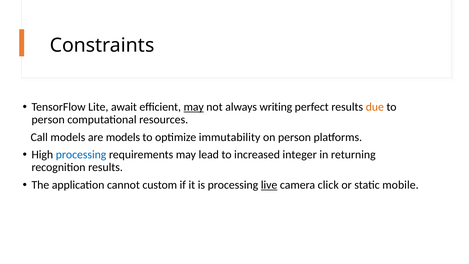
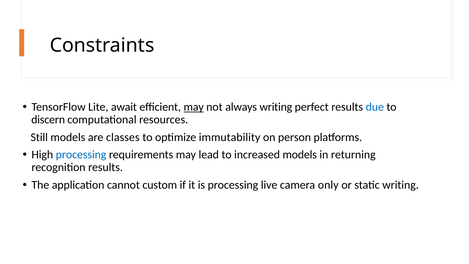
due colour: orange -> blue (375, 107)
person: person -> discern (48, 120)
Call: Call -> Still (39, 137)
are models: models -> classes (123, 137)
increased integer: integer -> models (300, 155)
live underline: present -> none (269, 185)
click: click -> only (328, 185)
static mobile: mobile -> writing (401, 185)
